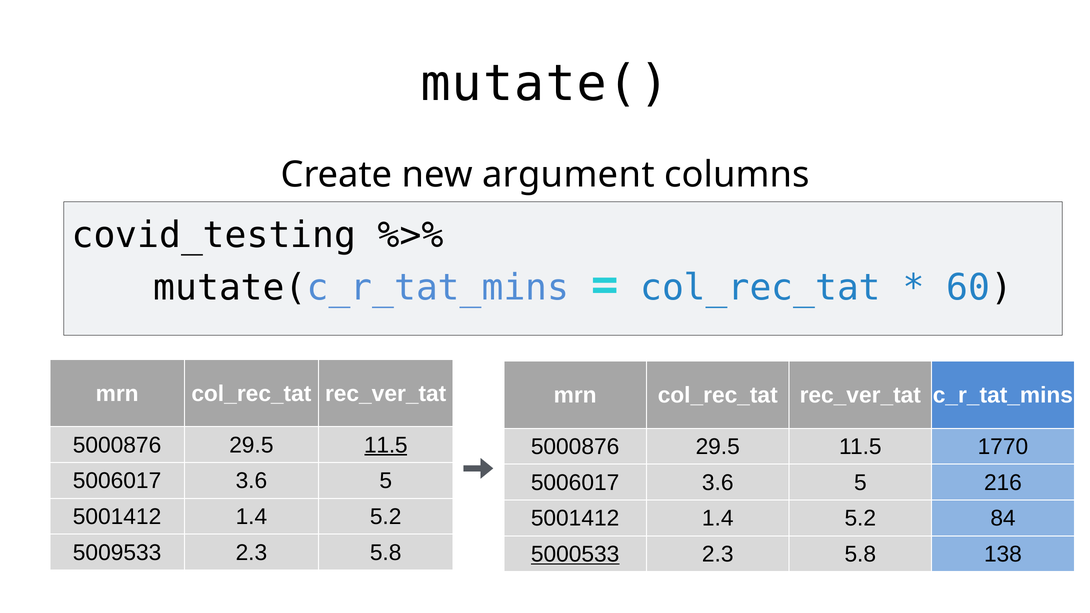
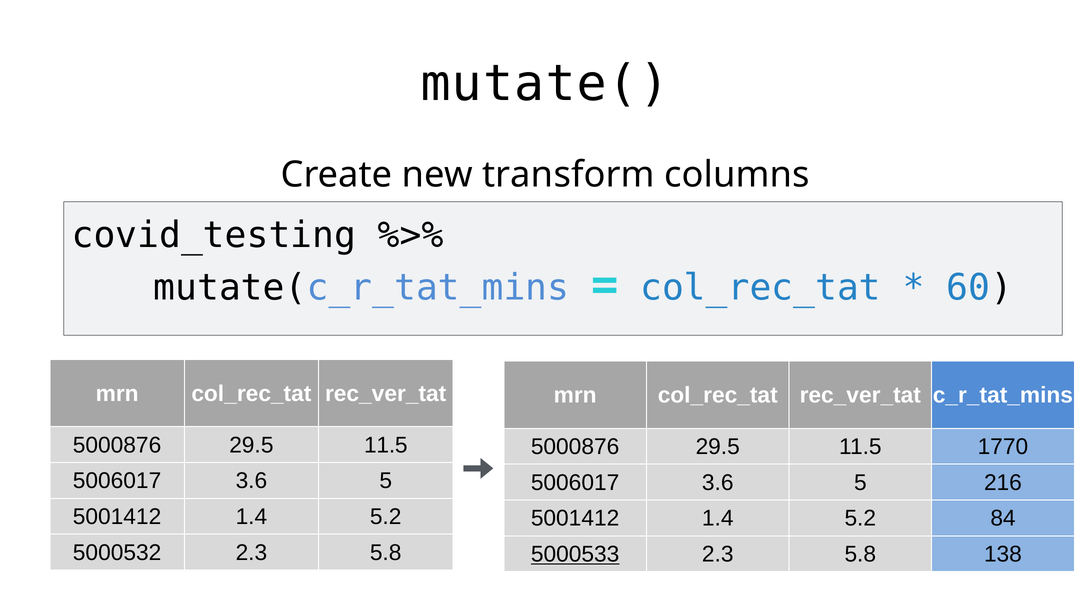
argument: argument -> transform (568, 175)
11.5 underline: present -> none (386, 445)
5009533: 5009533 -> 5000532 (117, 553)
